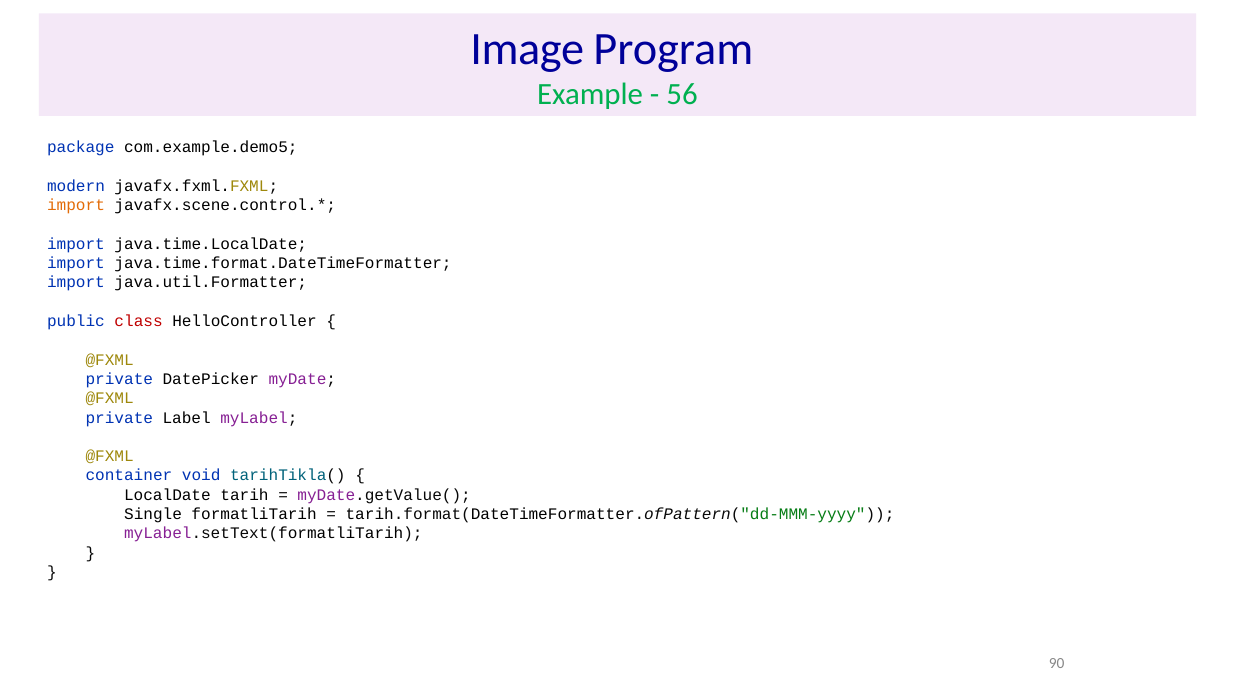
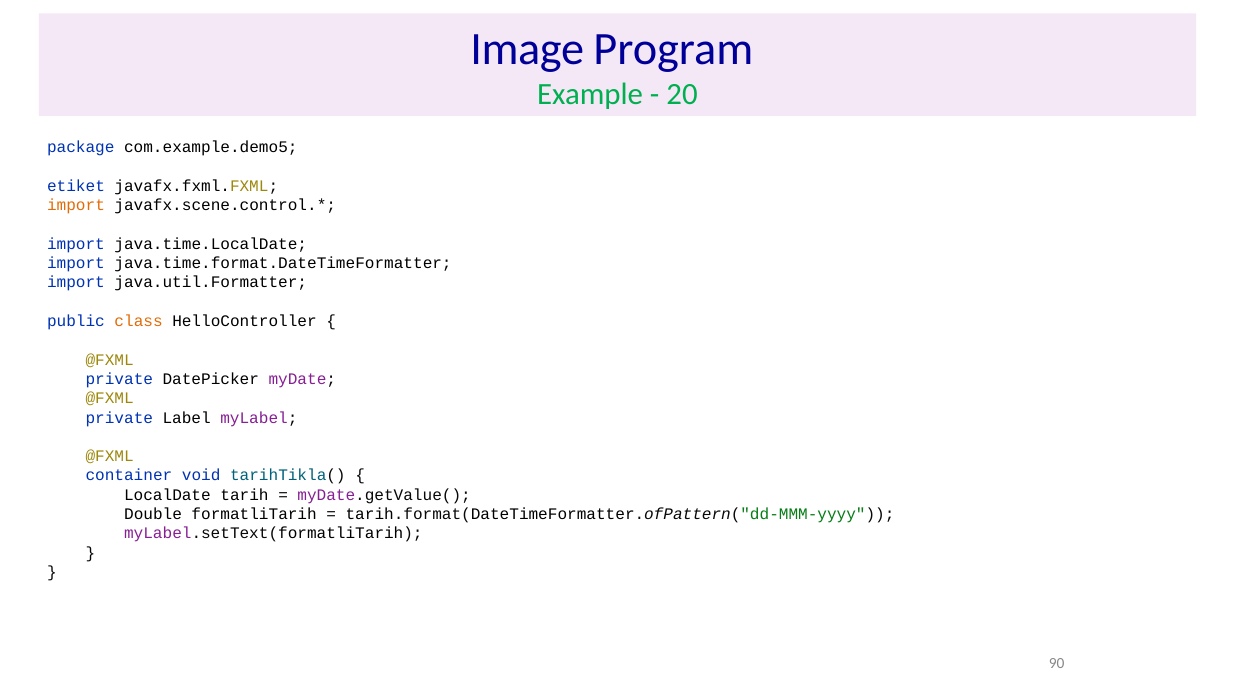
56: 56 -> 20 (682, 94)
modern: modern -> etiket (76, 186)
class colour: red -> orange (139, 321)
Single: Single -> Double (153, 514)
